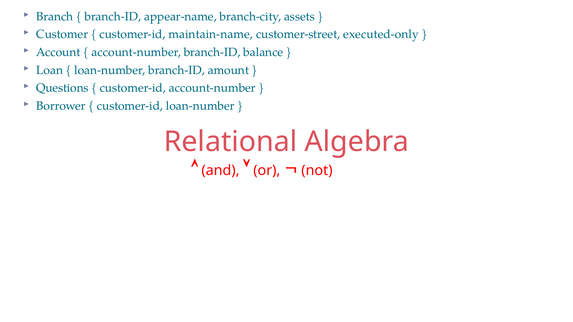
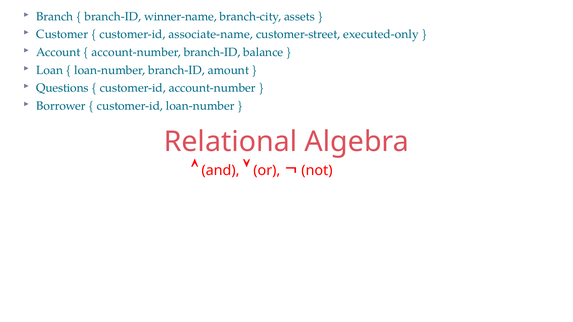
appear-name: appear-name -> winner-name (180, 16)
maintain-name: maintain-name -> associate-name (211, 34)
